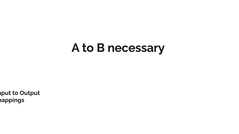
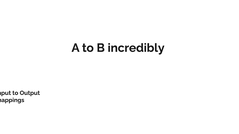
necessary: necessary -> incredibly (136, 48)
